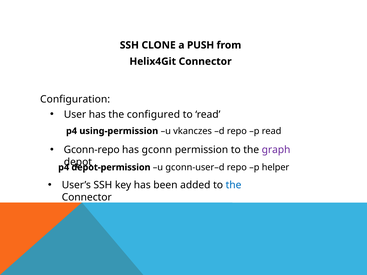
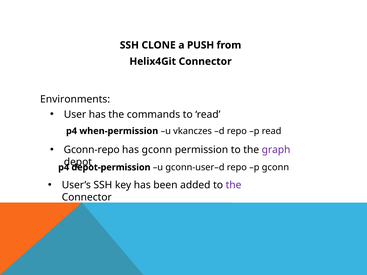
Configuration: Configuration -> Environments (75, 99)
configured: configured -> commands (153, 115)
using-permission: using-permission -> when-permission (119, 131)
p helper: helper -> gconn (275, 167)
the colour: blue -> purple (234, 185)
